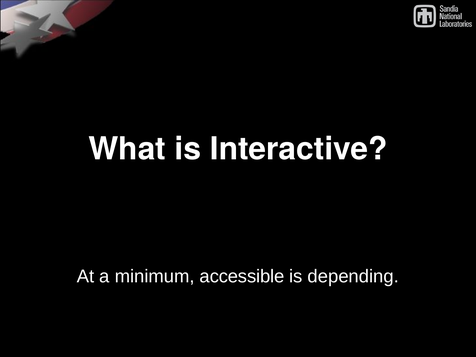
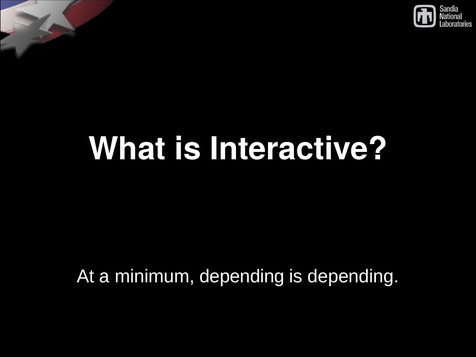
minimum accessible: accessible -> depending (242, 277)
